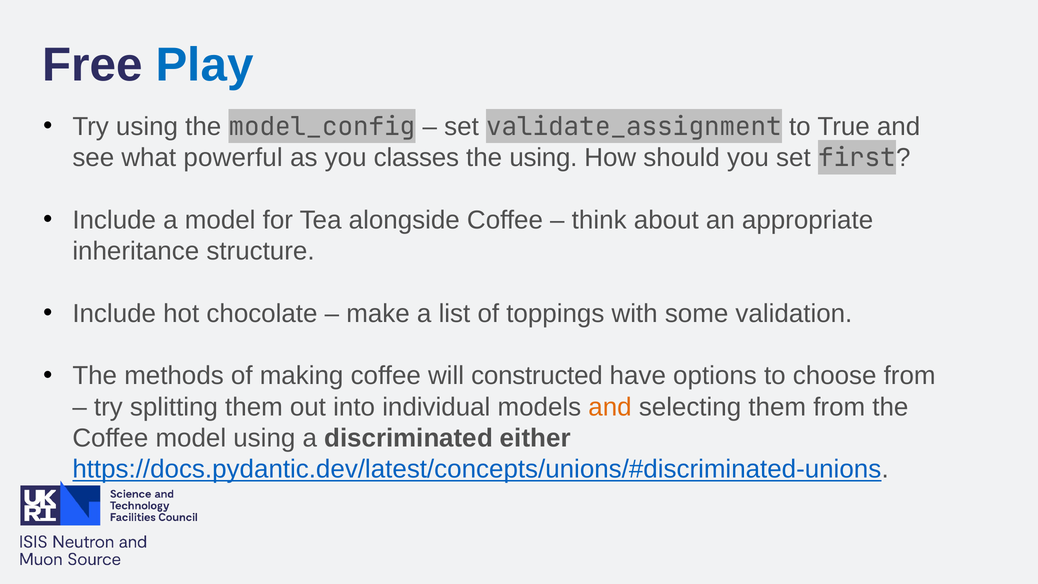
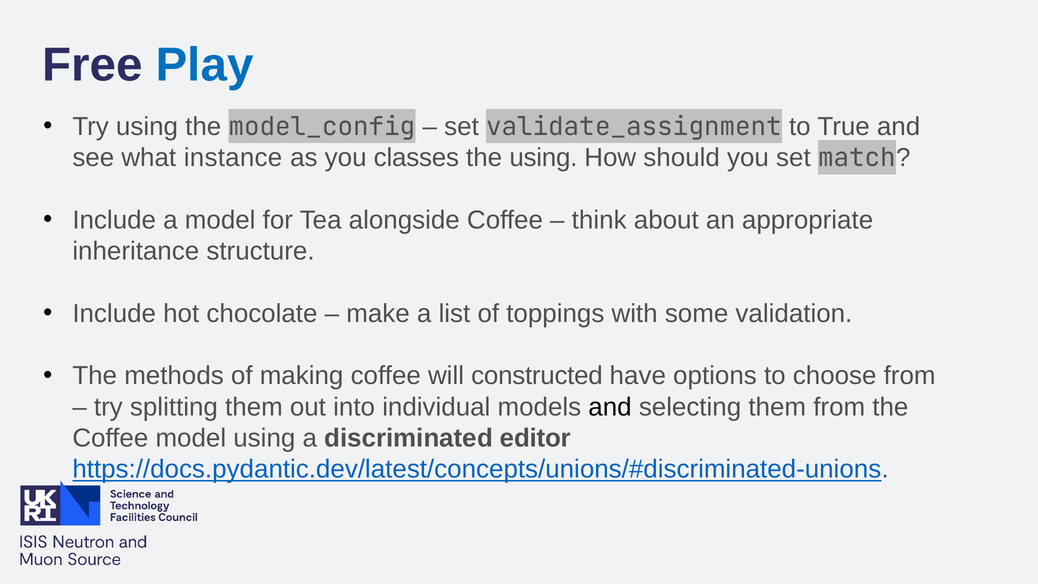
powerful: powerful -> instance (233, 158)
first: first -> match (857, 158)
and colour: orange -> black (610, 407)
either: either -> editor (535, 438)
